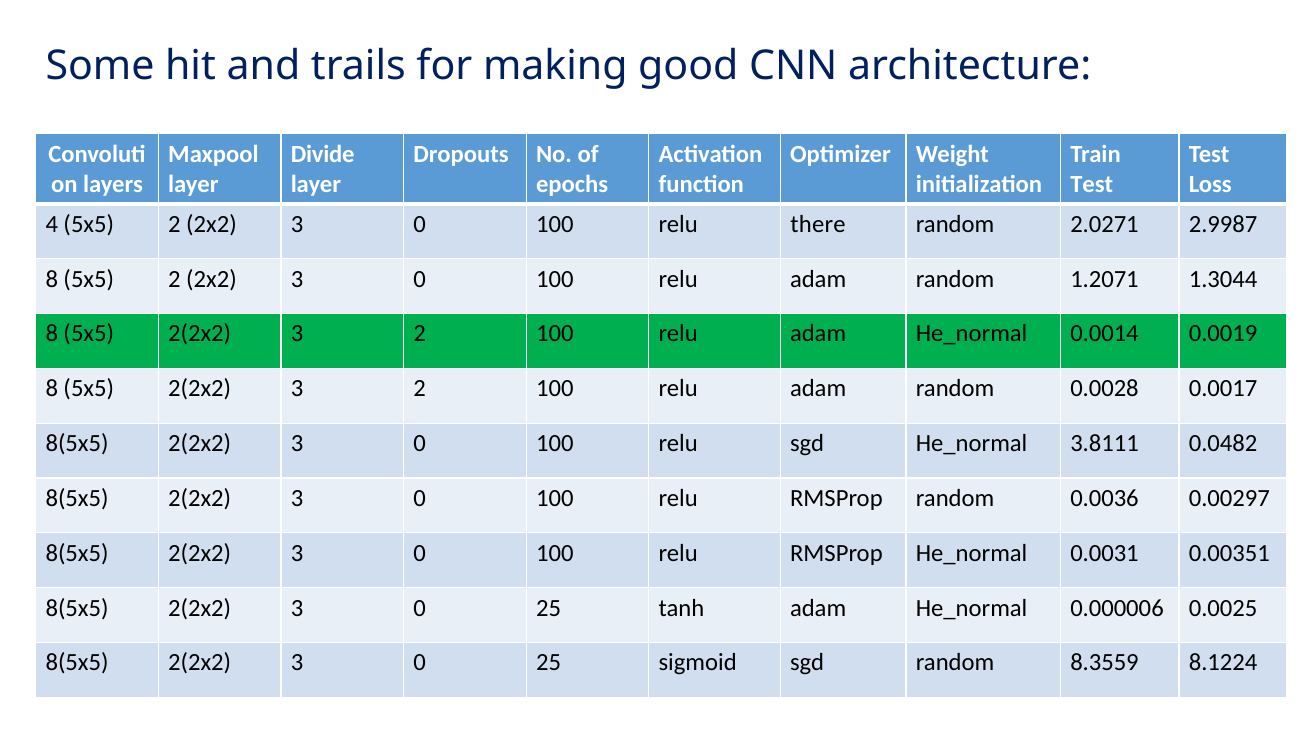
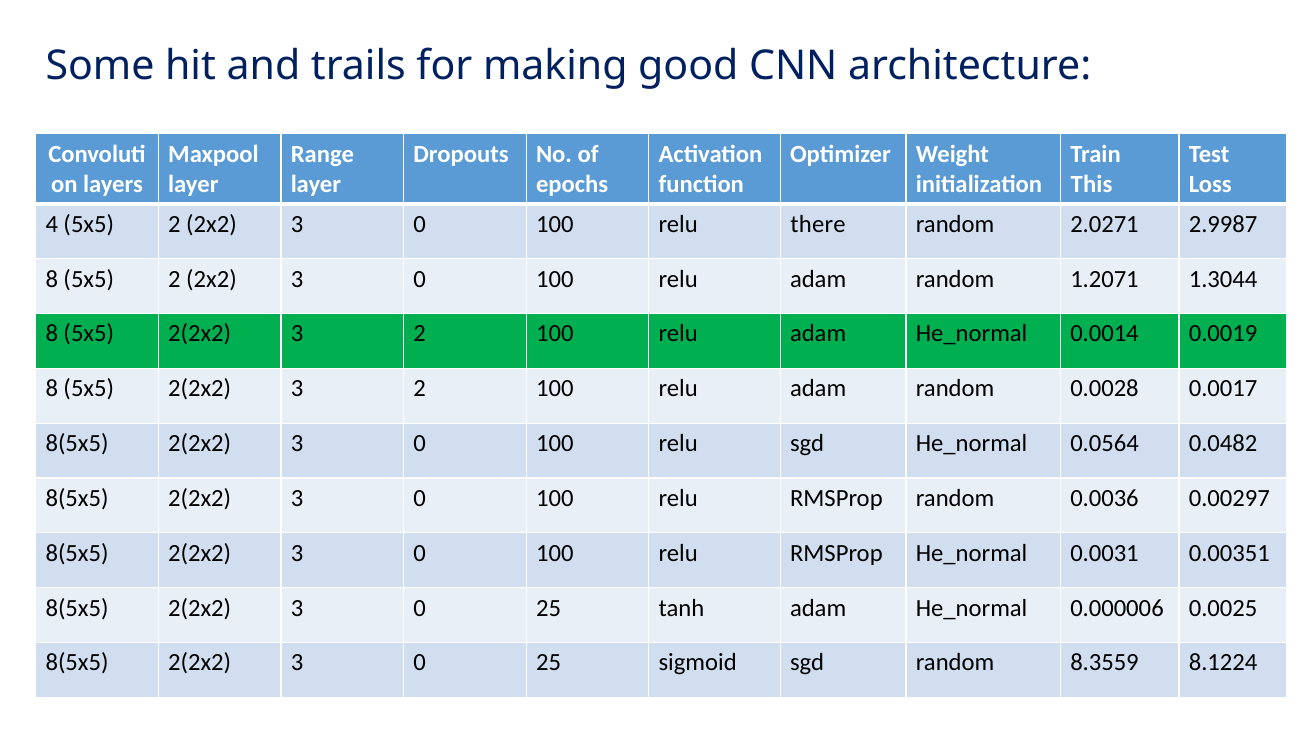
Divide: Divide -> Range (322, 154)
Test: Test -> This (1092, 184)
3.8111: 3.8111 -> 0.0564 (1105, 443)
